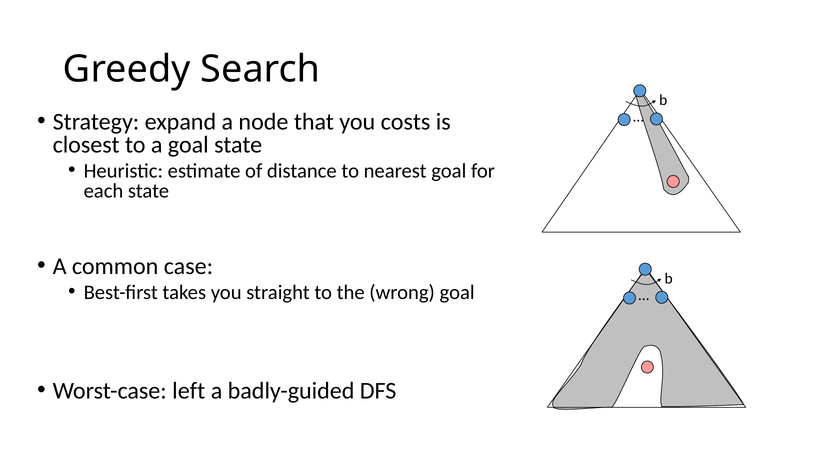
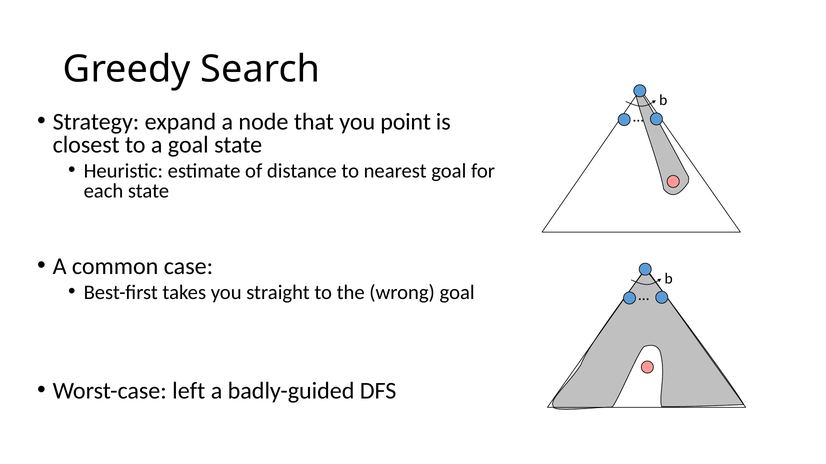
costs: costs -> point (406, 122)
